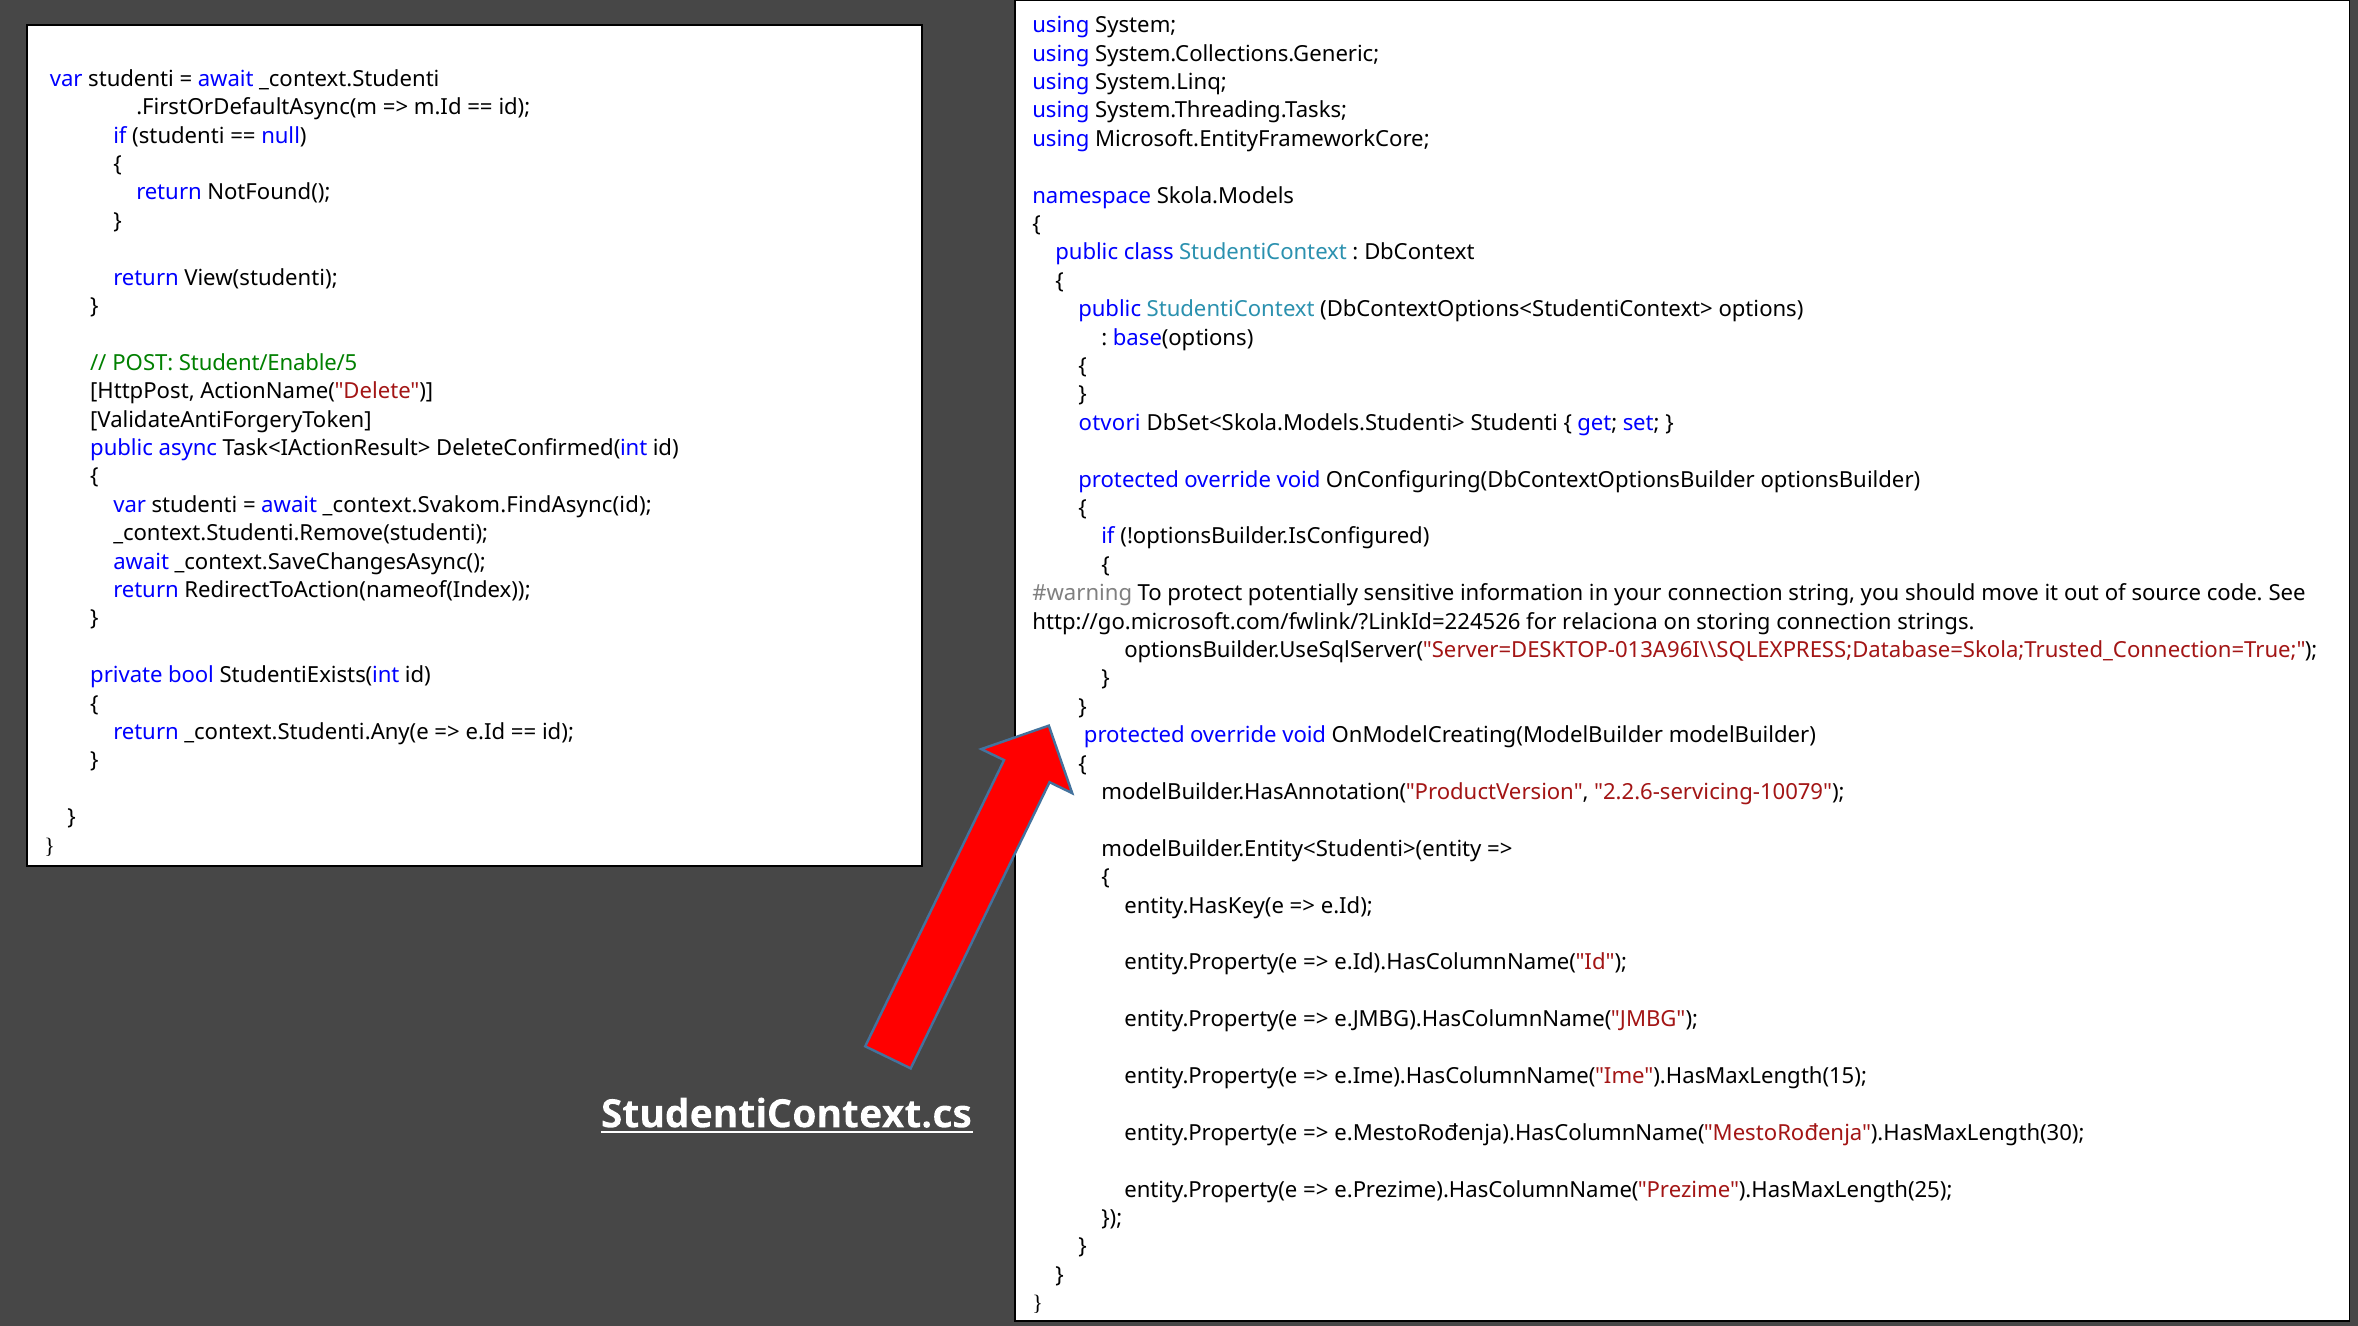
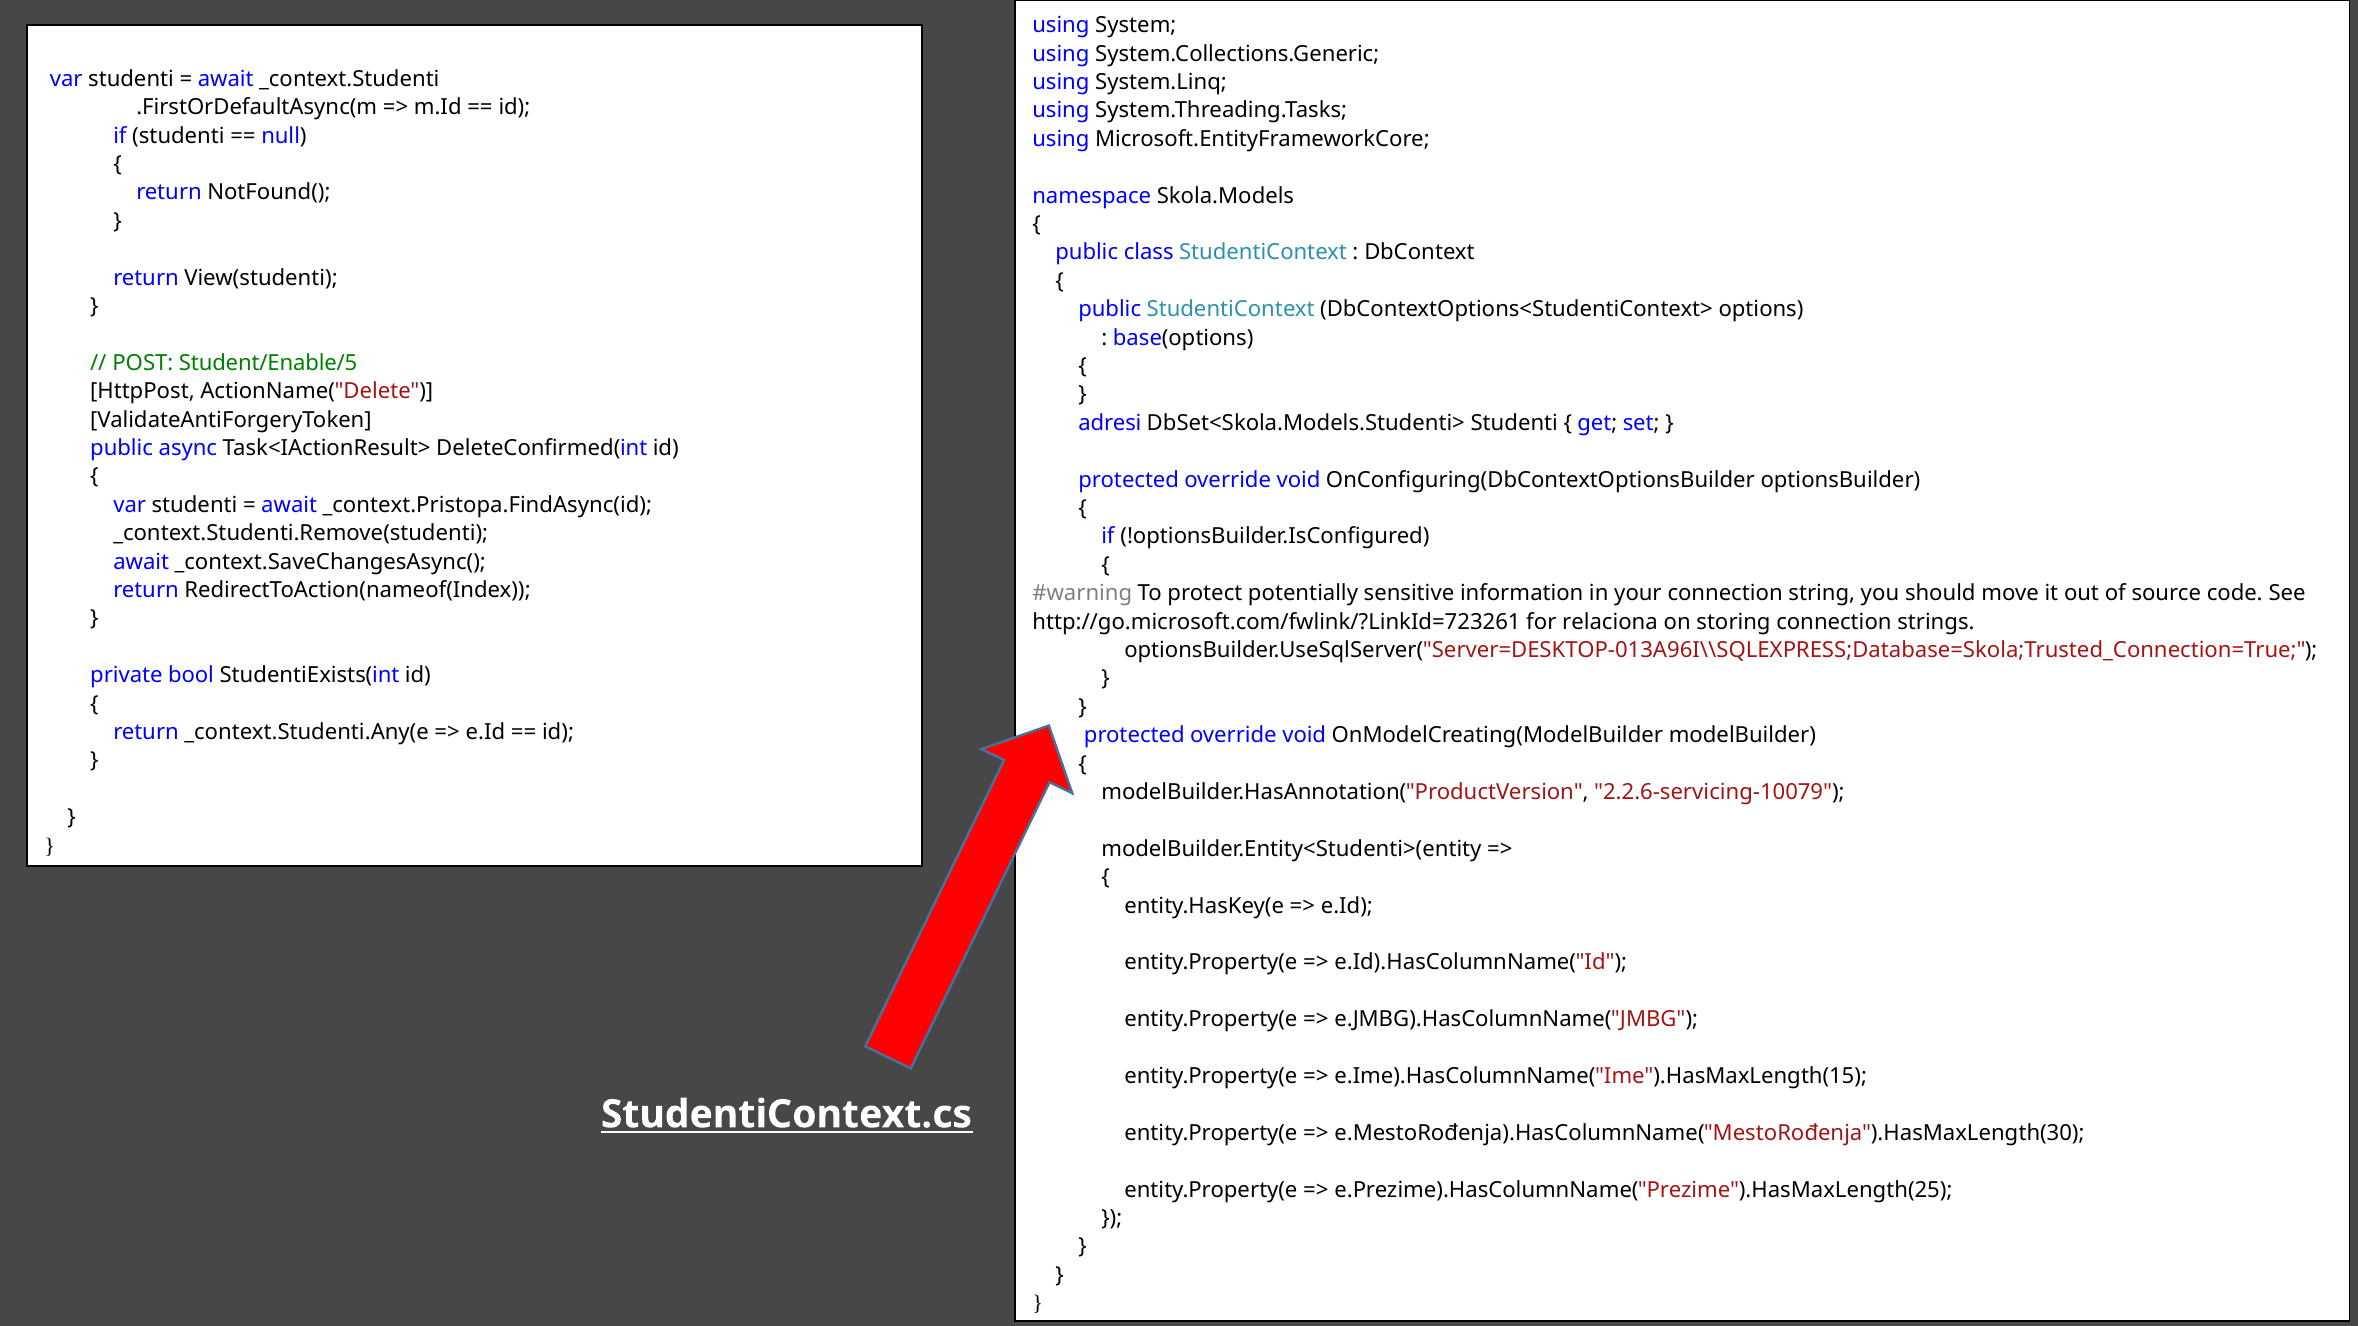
otvori: otvori -> adresi (1110, 423)
_context.Svakom.FindAsync(id: _context.Svakom.FindAsync(id -> _context.Pristopa.FindAsync(id (487, 505)
http://go.microsoft.com/fwlink/?LinkId=224526: http://go.microsoft.com/fwlink/?LinkId=224526 -> http://go.microsoft.com/fwlink/?LinkId=723261 (1277, 622)
